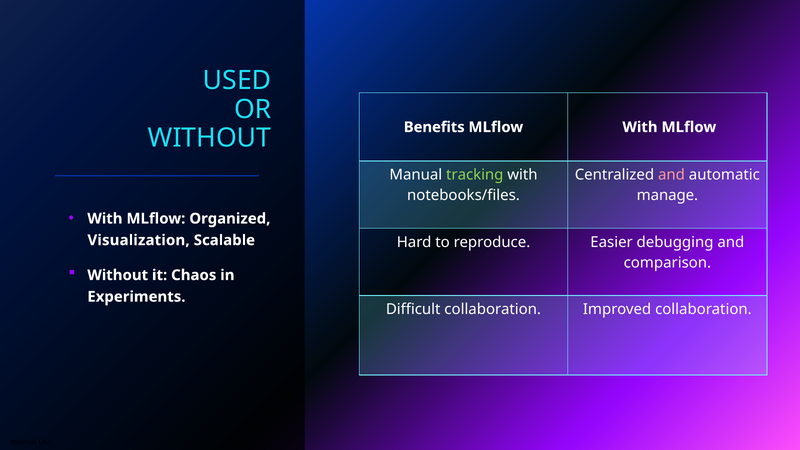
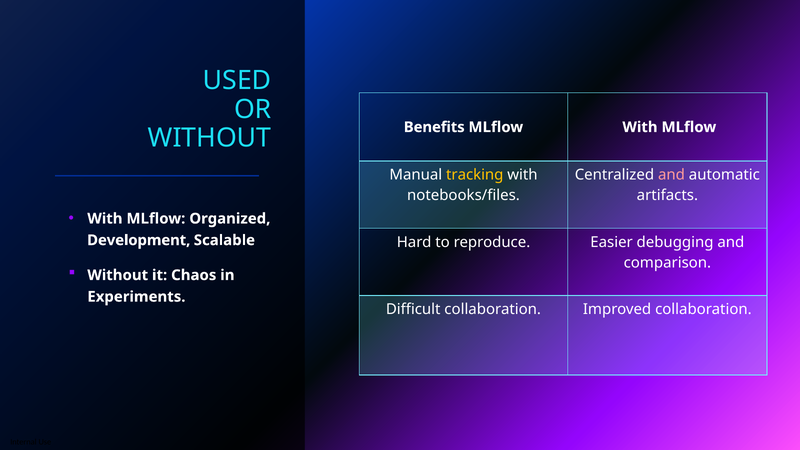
tracking colour: light green -> yellow (475, 175)
manage: manage -> artifacts (667, 195)
Visualization: Visualization -> Development (139, 240)
